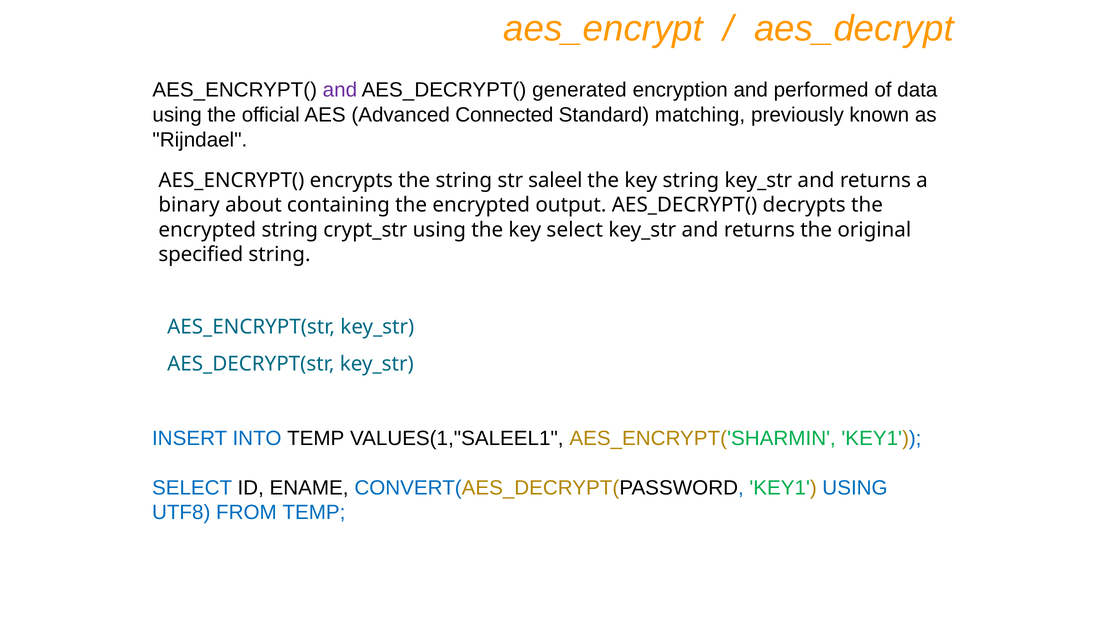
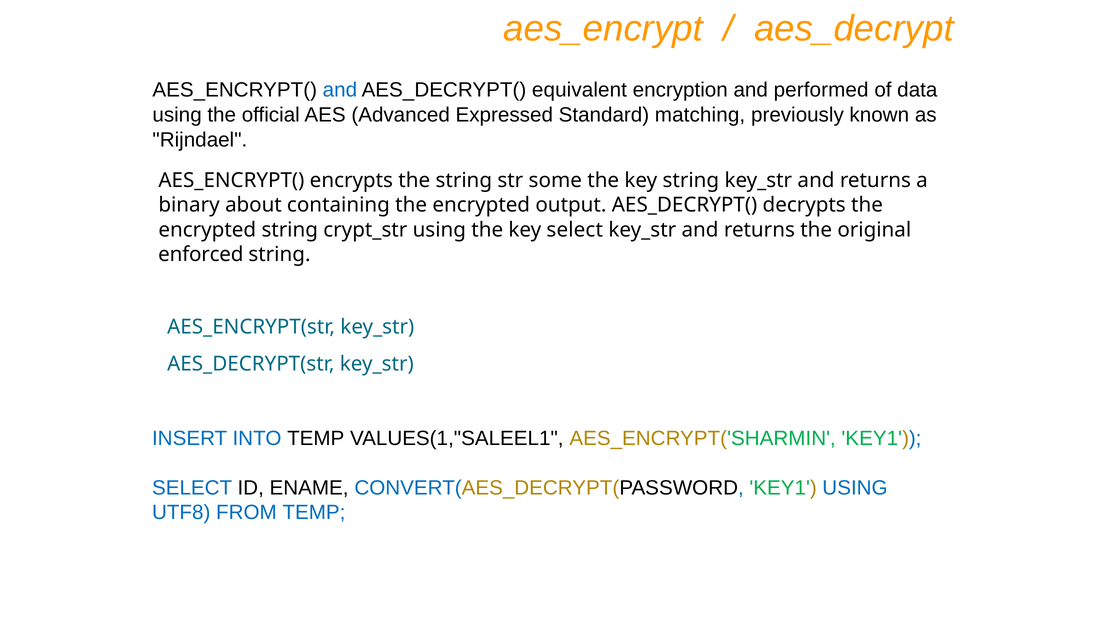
and colour: purple -> blue (340, 90)
generated: generated -> equivalent (579, 90)
Connected: Connected -> Expressed (504, 115)
saleel: saleel -> some (555, 180)
specified: specified -> enforced (201, 254)
